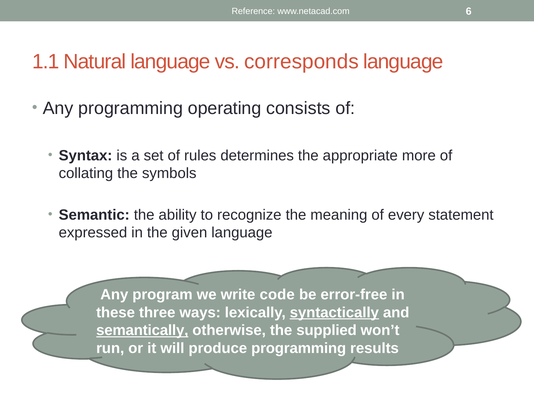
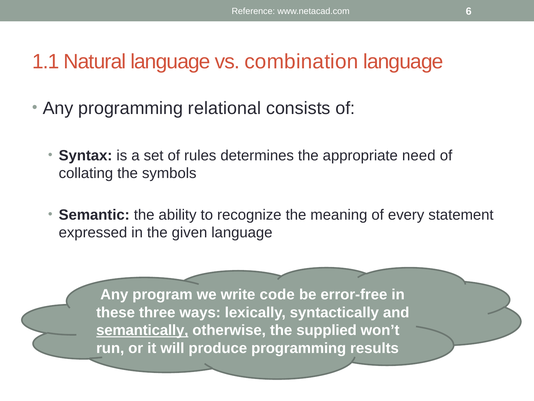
corresponds: corresponds -> combination (301, 62)
operating: operating -> relational (225, 108)
more: more -> need (419, 155)
syntactically underline: present -> none (334, 312)
